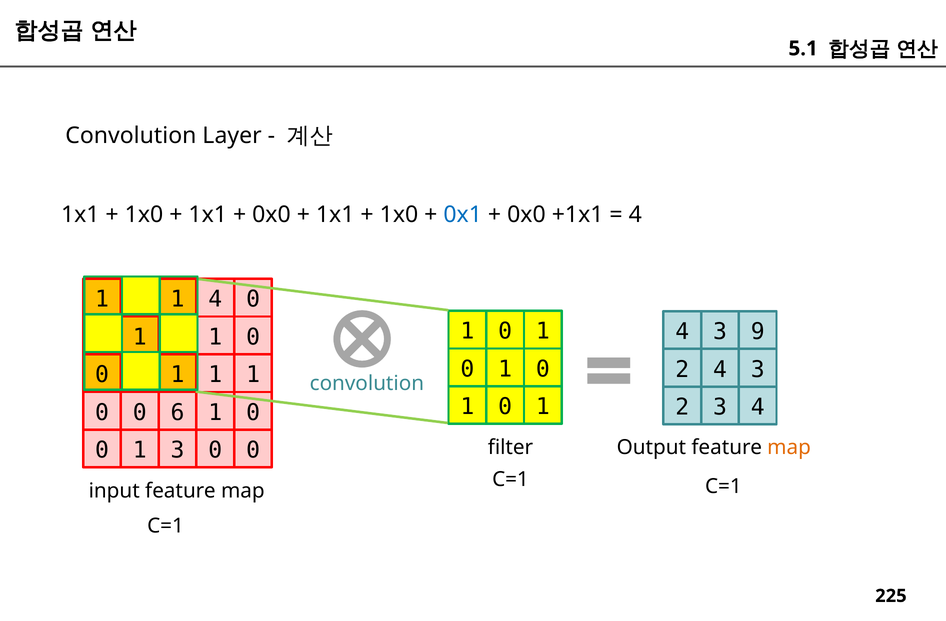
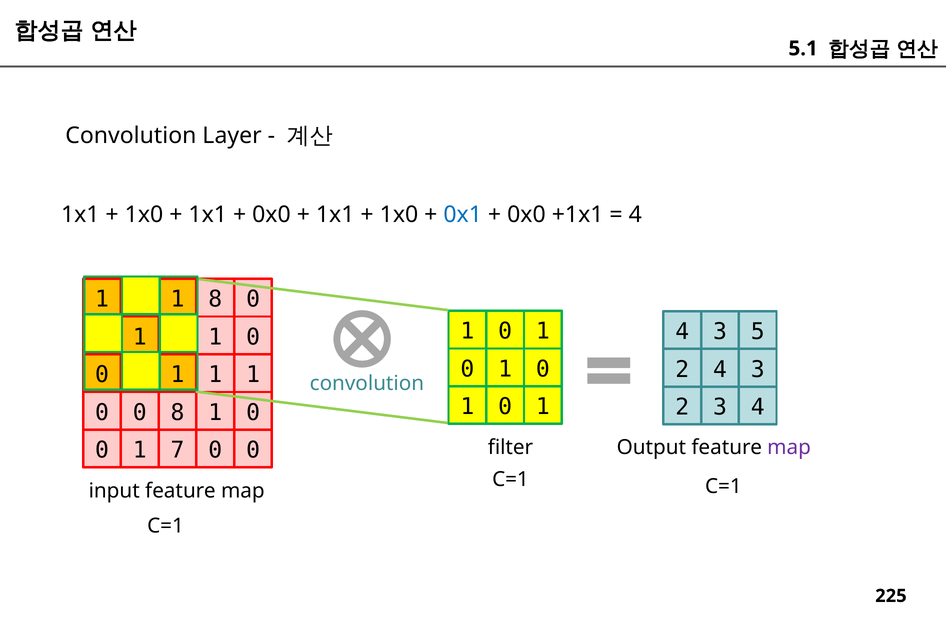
4: 4 -> 8 (215, 299)
9: 9 -> 5 (758, 332)
0 6: 6 -> 8 (178, 413)
1 3: 3 -> 7 (178, 450)
map colour: orange -> purple (789, 448)
